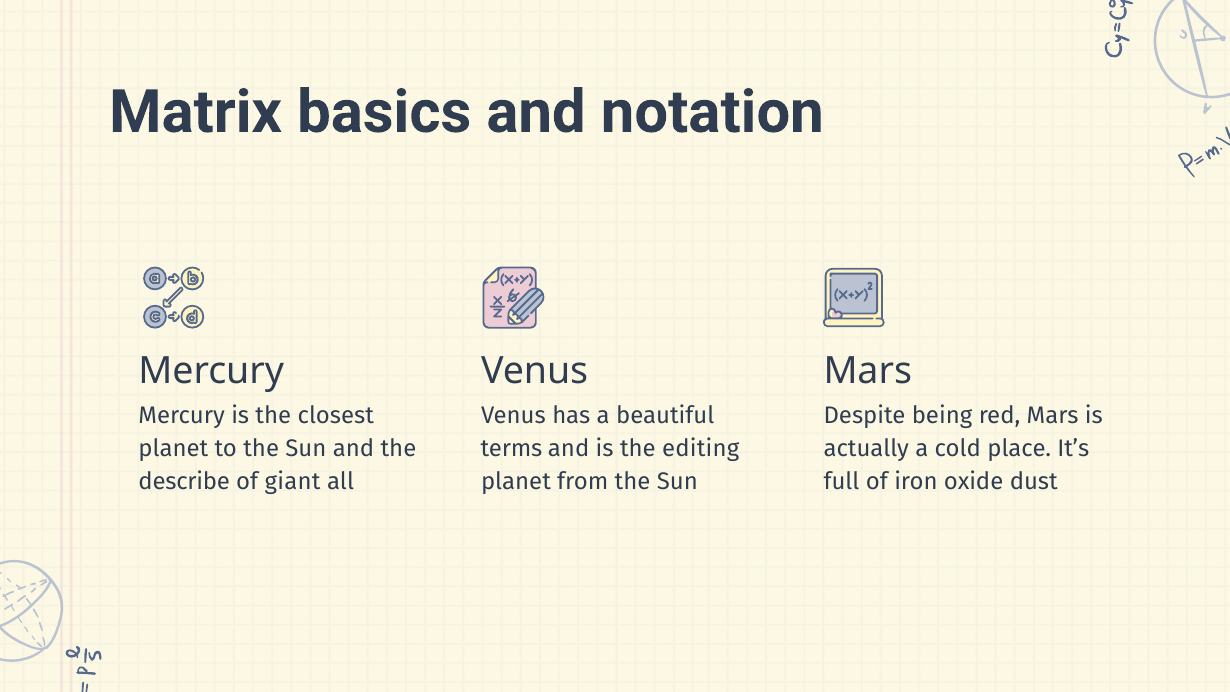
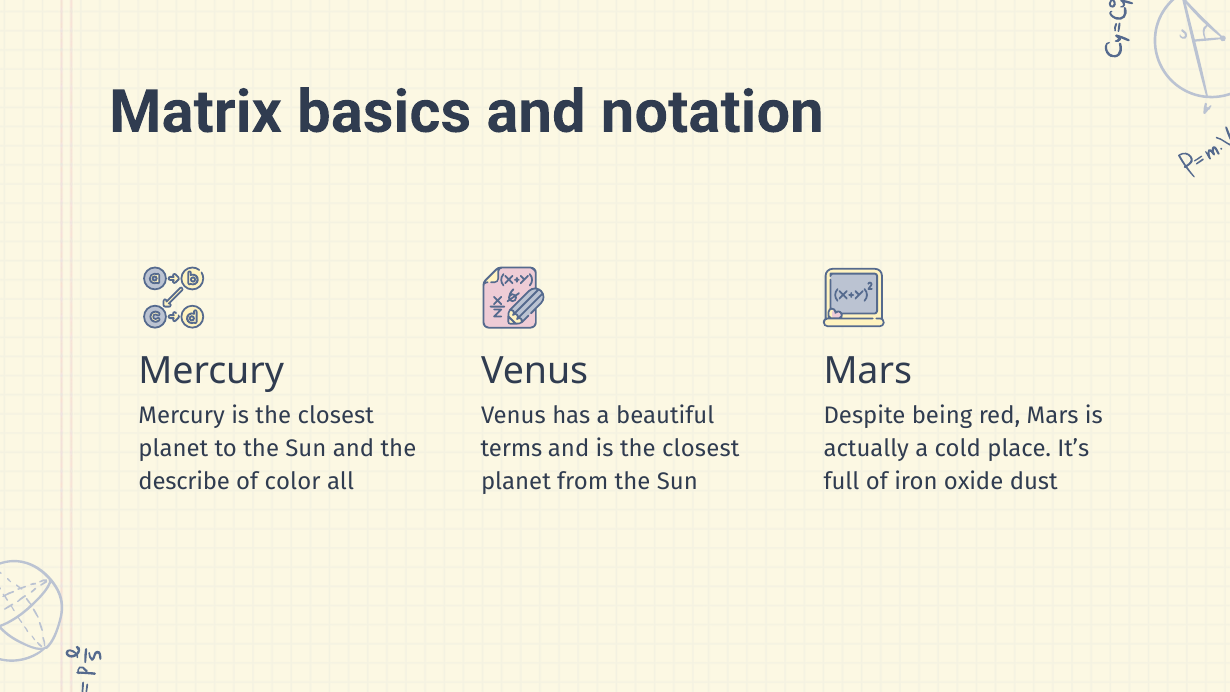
and is the editing: editing -> closest (701, 449)
giant: giant -> color (293, 482)
